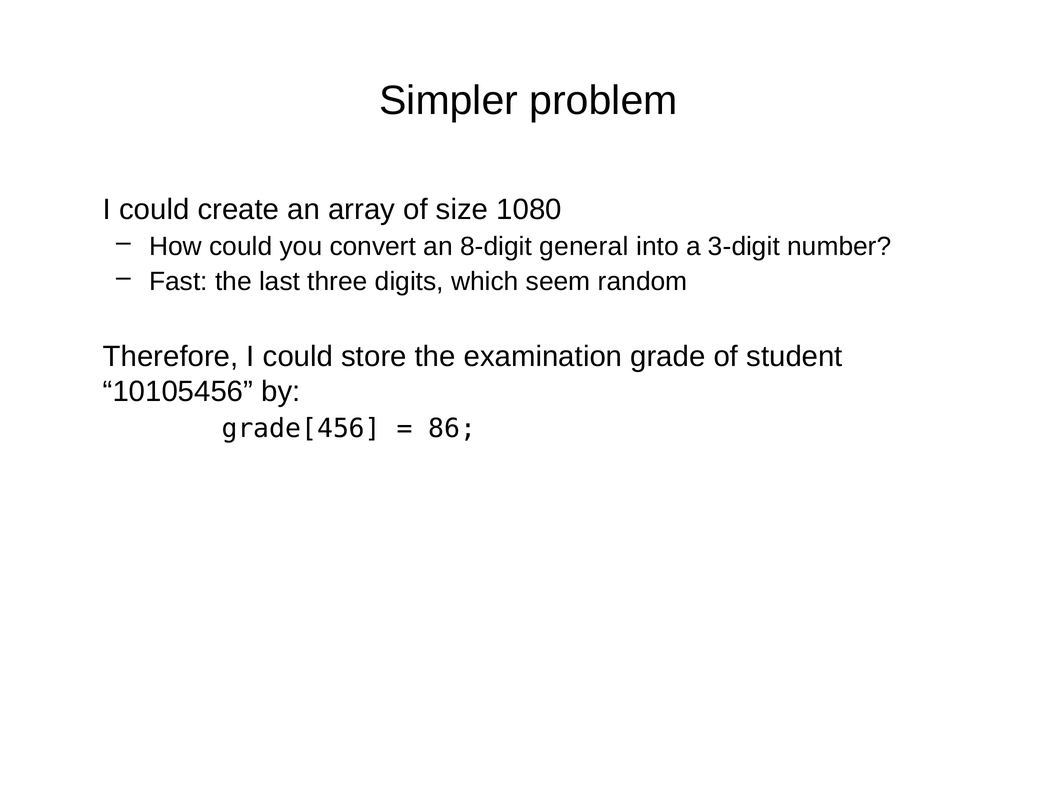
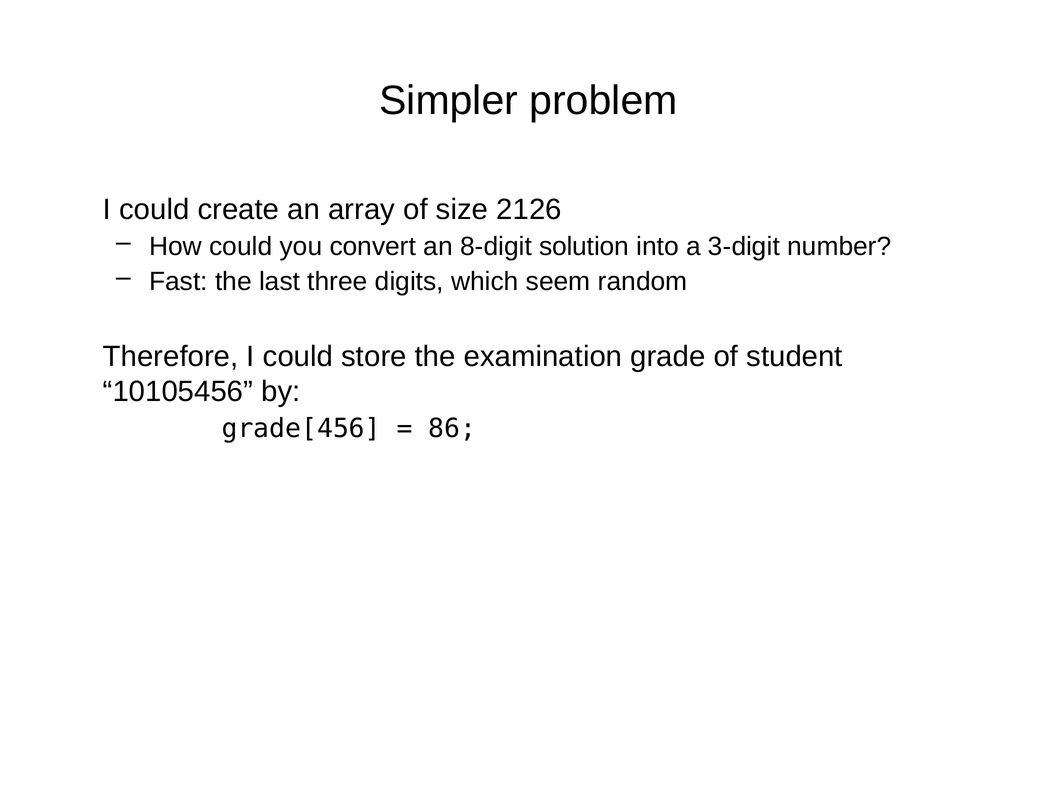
1080: 1080 -> 2126 (529, 210)
general: general -> solution (584, 247)
